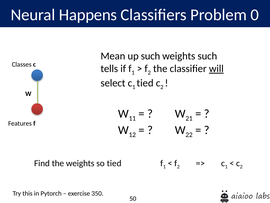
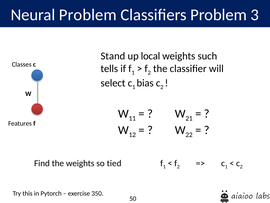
Neural Happens: Happens -> Problem (88, 15)
0: 0 -> 3 (255, 15)
Mean: Mean -> Stand (113, 56)
up such: such -> local (151, 56)
will underline: present -> none (216, 68)
1 tied: tied -> bias (145, 83)
